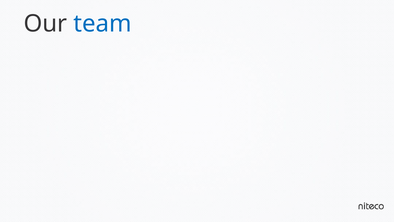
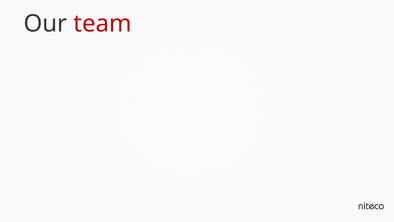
team colour: blue -> red (103, 24)
